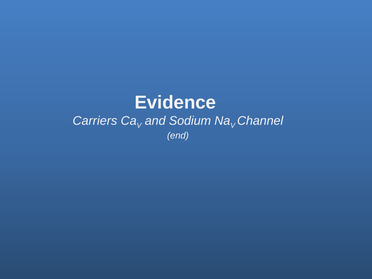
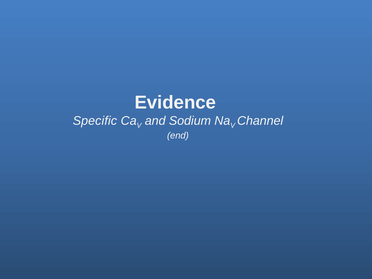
Carriers: Carriers -> Specific (95, 121)
